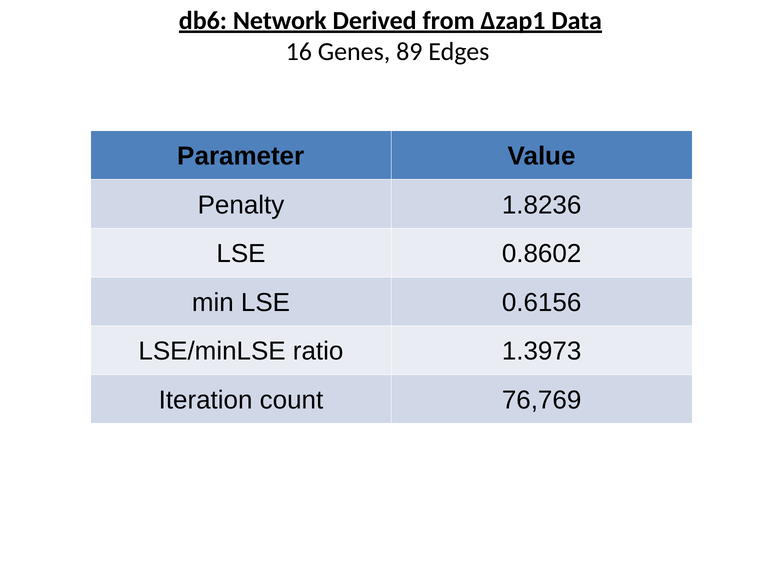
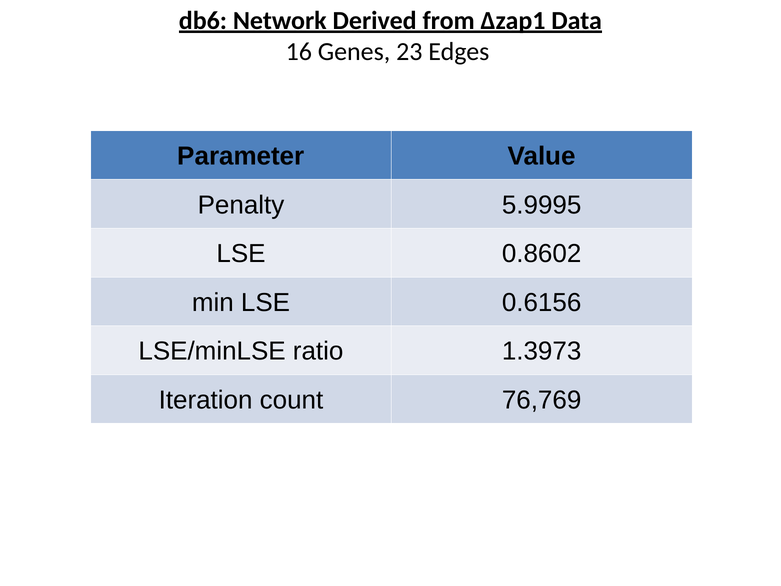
89: 89 -> 23 (409, 52)
1.8236: 1.8236 -> 5.9995 (542, 205)
